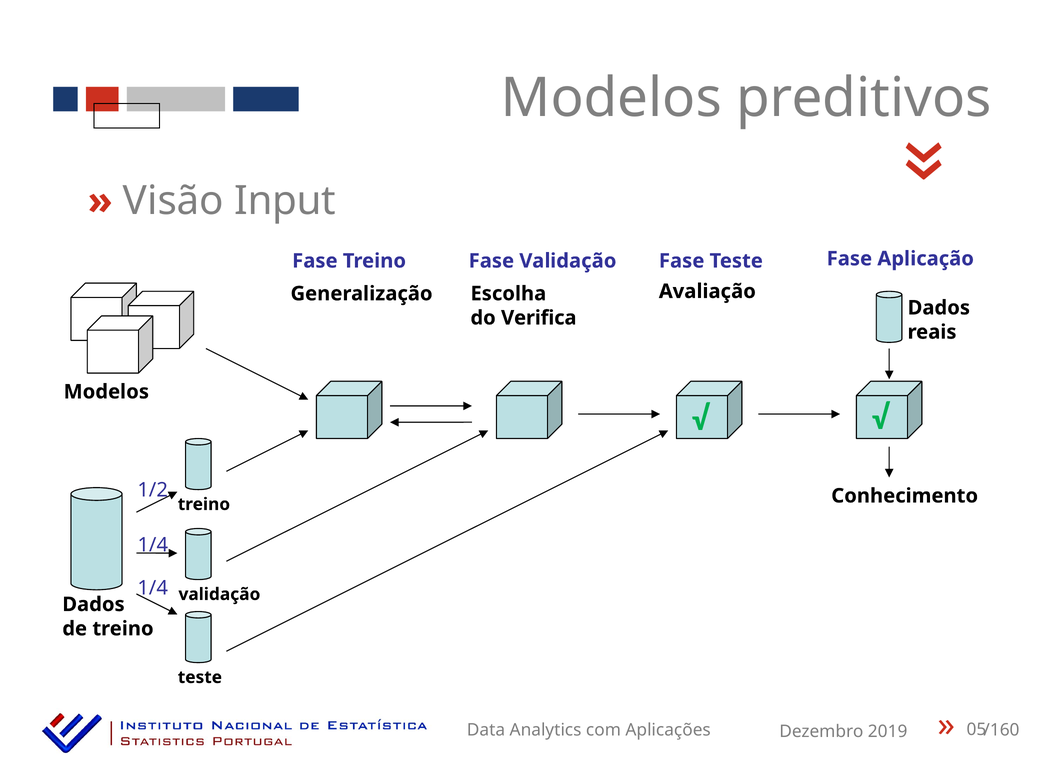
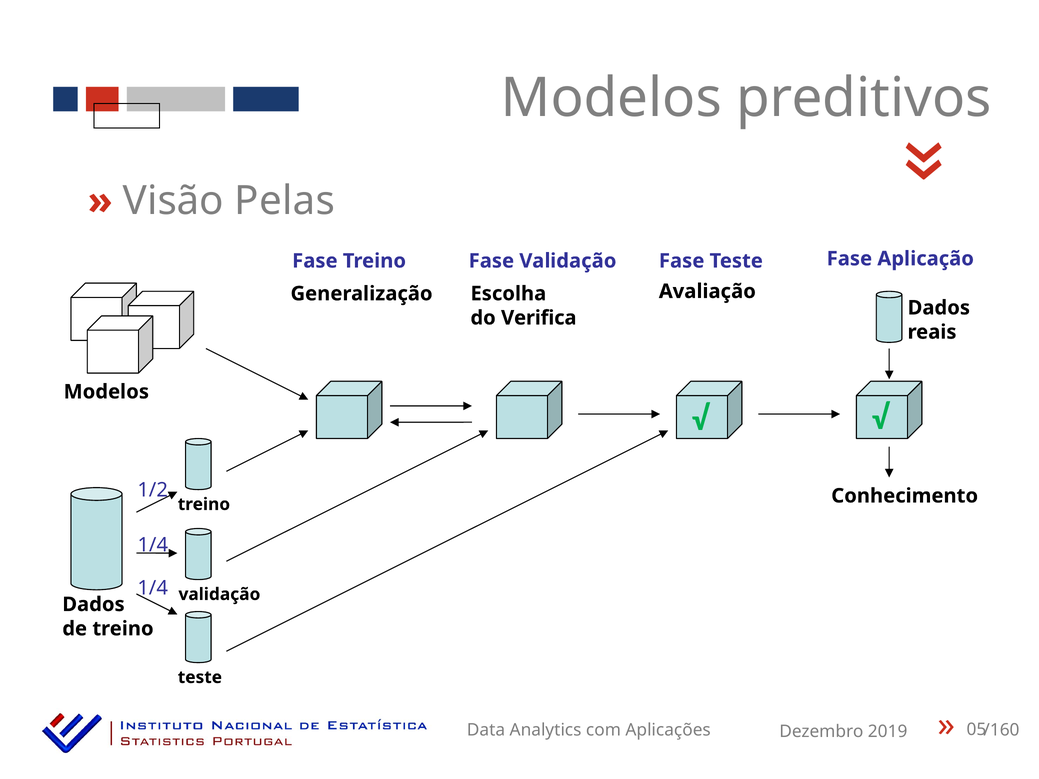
Input: Input -> Pelas (285, 201)
